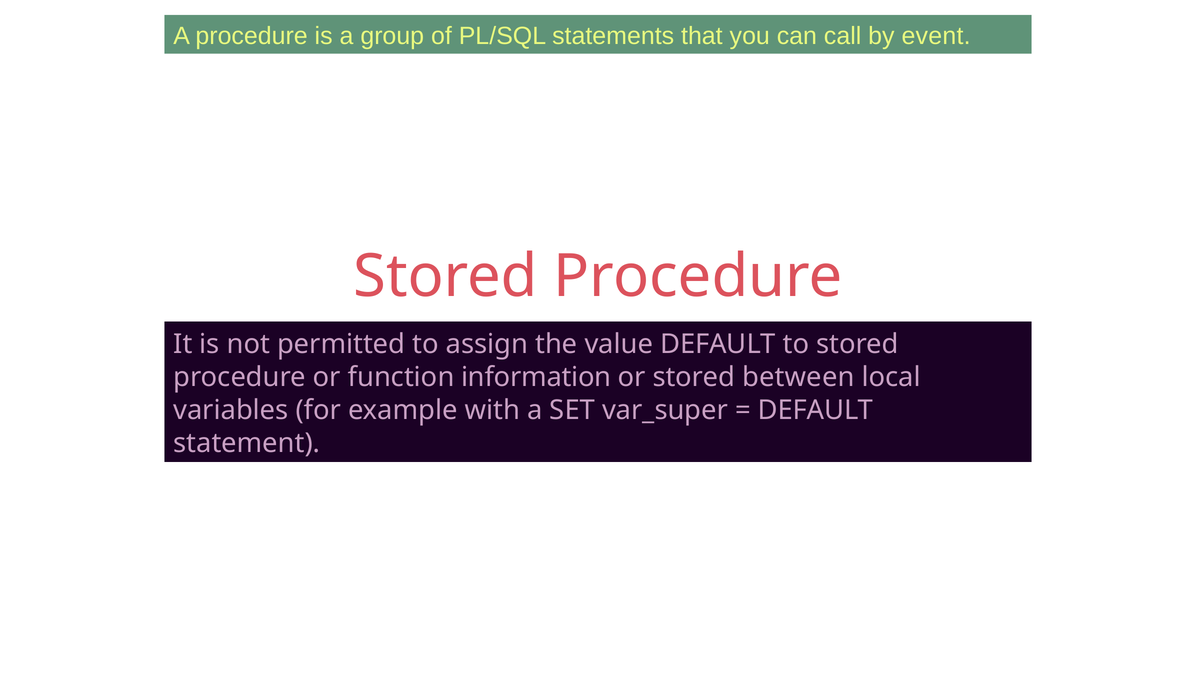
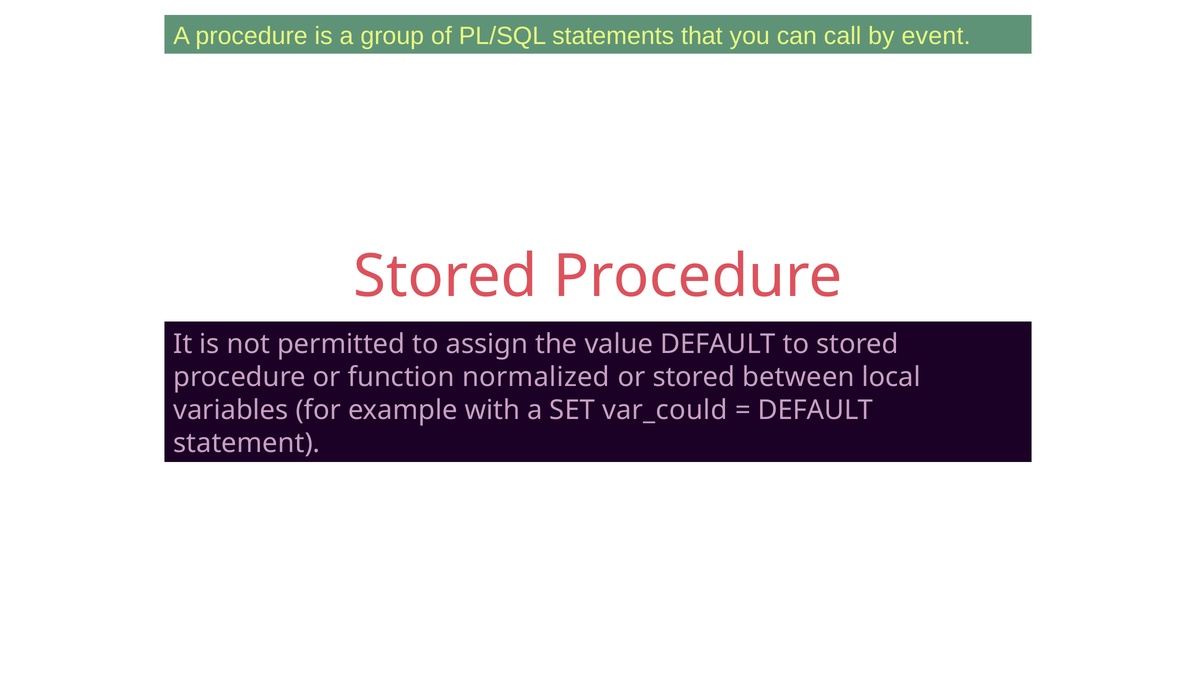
information: information -> normalized (536, 377)
var_super: var_super -> var_could (665, 410)
